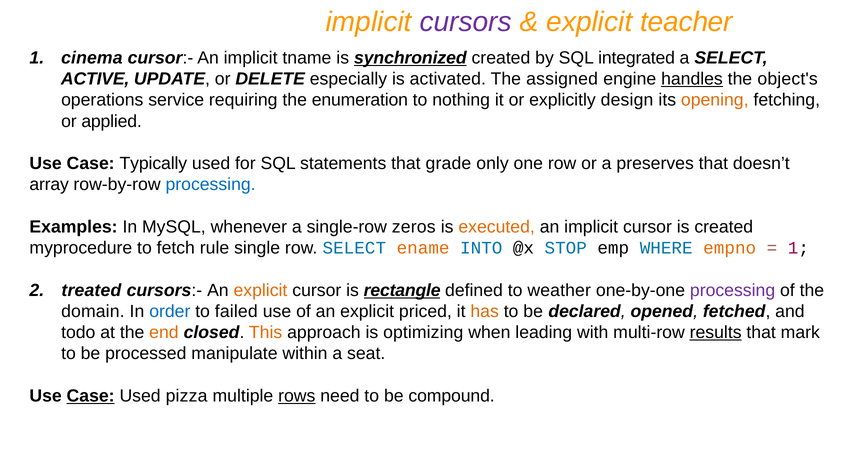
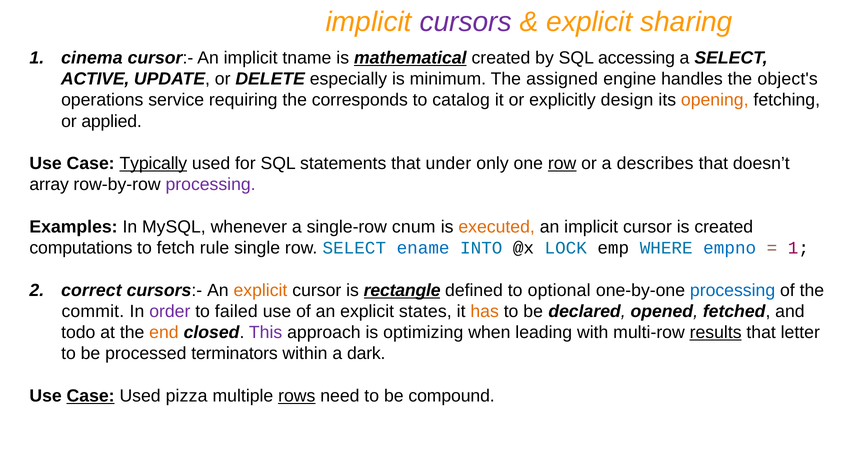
teacher: teacher -> sharing (686, 22)
synchronized: synchronized -> mathematical (410, 58)
integrated: integrated -> accessing (637, 58)
activated: activated -> minimum (448, 79)
handles underline: present -> none (692, 79)
enumeration: enumeration -> corresponds (360, 100)
nothing: nothing -> catalog (461, 100)
Typically underline: none -> present (153, 164)
grade: grade -> under (448, 164)
row underline: none -> present (562, 164)
preserves: preserves -> describes (655, 164)
processing colour: blue -> purple (211, 185)
zeros: zeros -> cnum (414, 227)
myprocedure: myprocedure -> computations (81, 248)
ename colour: orange -> blue (423, 248)
STOP: STOP -> LOCK (566, 248)
empno colour: orange -> blue (730, 248)
treated: treated -> correct (91, 290)
weather: weather -> optional (559, 290)
processing colour: purple -> blue (733, 290)
domain: domain -> commit (93, 312)
order colour: blue -> purple (170, 312)
priced: priced -> states (425, 312)
This colour: orange -> purple (266, 333)
mark: mark -> letter (800, 333)
manipulate: manipulate -> terminators (235, 354)
seat: seat -> dark (366, 354)
